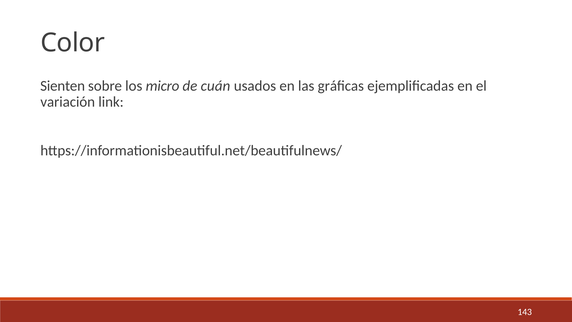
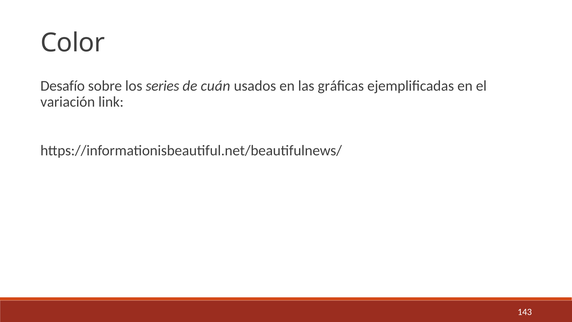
Sienten: Sienten -> Desafío (63, 86)
micro: micro -> series (163, 86)
